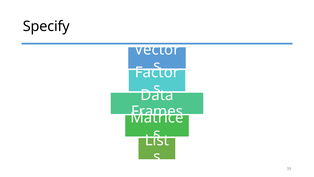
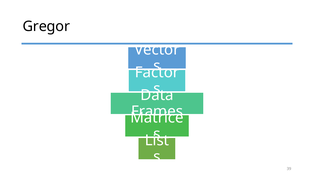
Specify: Specify -> Gregor (46, 26)
